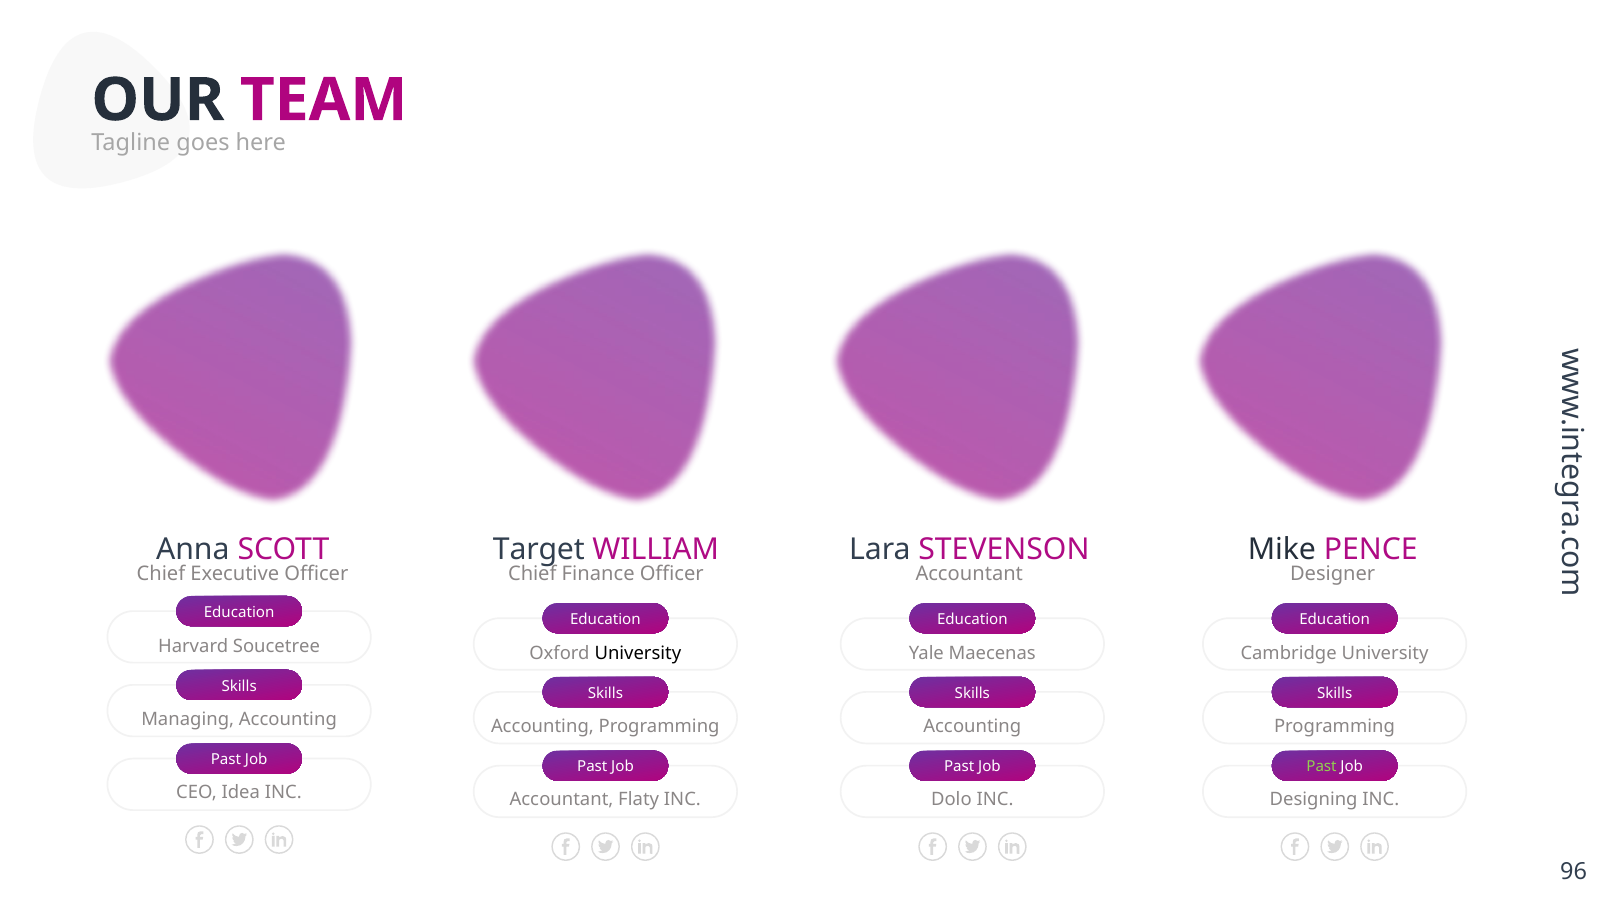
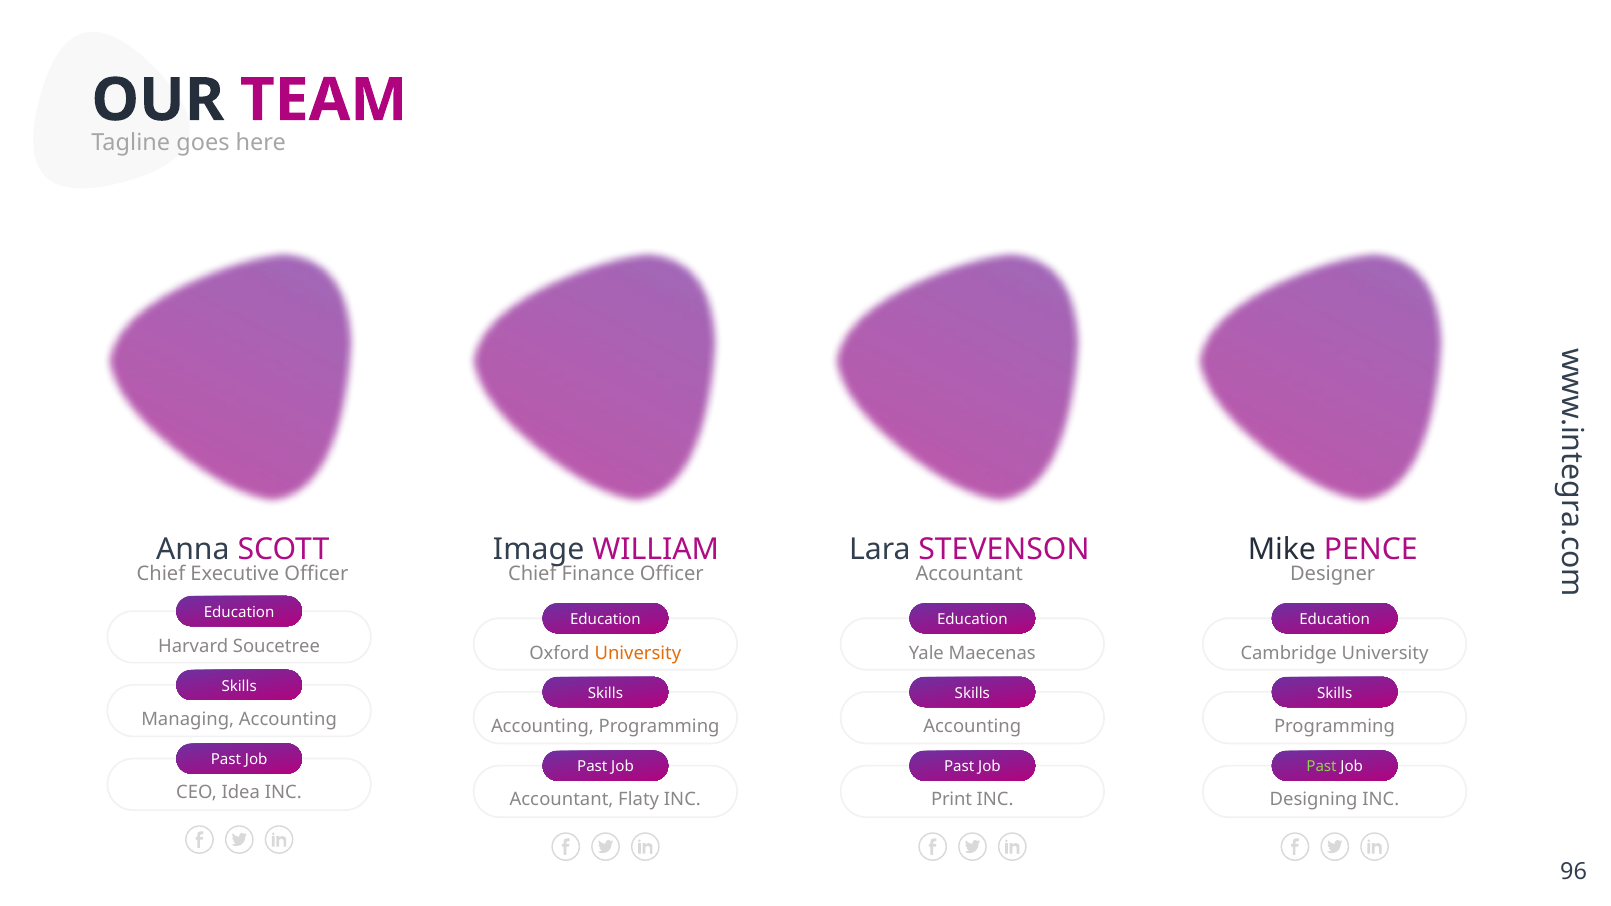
Target: Target -> Image (539, 550)
University colour: black -> orange (638, 653)
Dolo: Dolo -> Print (951, 800)
